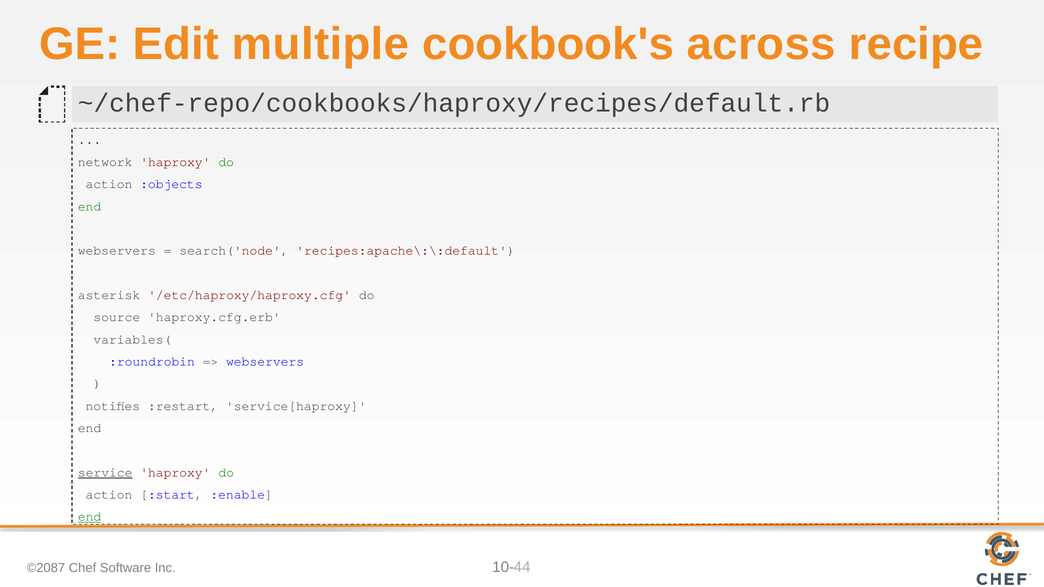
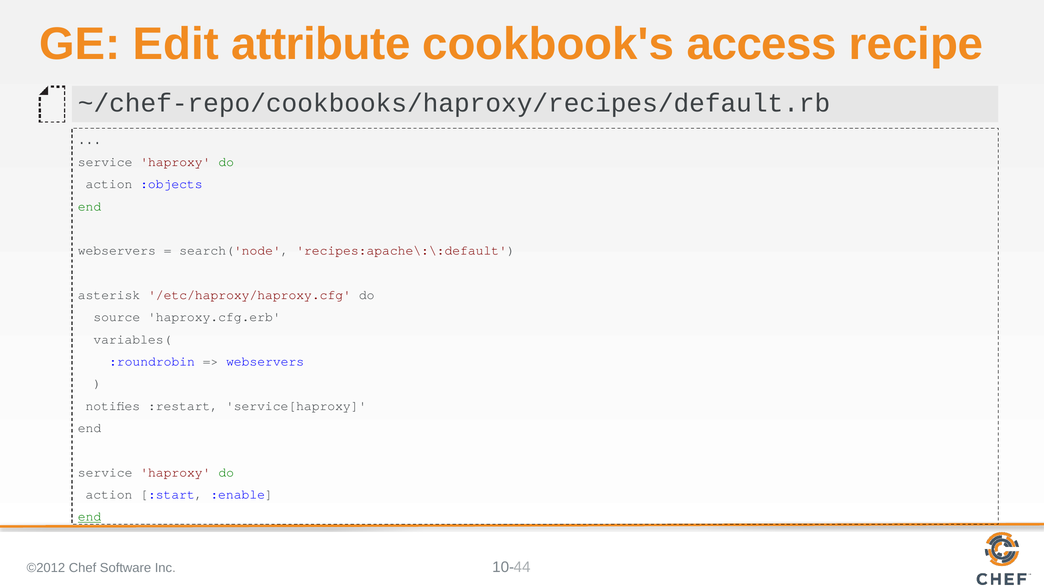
multiple: multiple -> attribute (321, 44)
across: across -> access (762, 44)
network: network -> service (105, 162)
service underline: present -> none (105, 472)
©2087: ©2087 -> ©2012 (46, 568)
